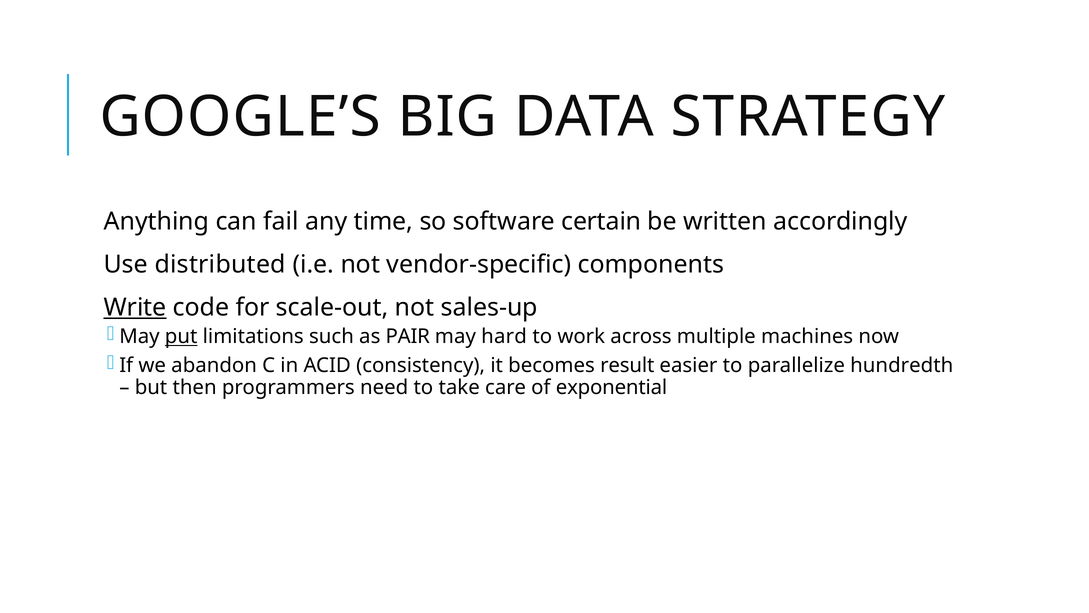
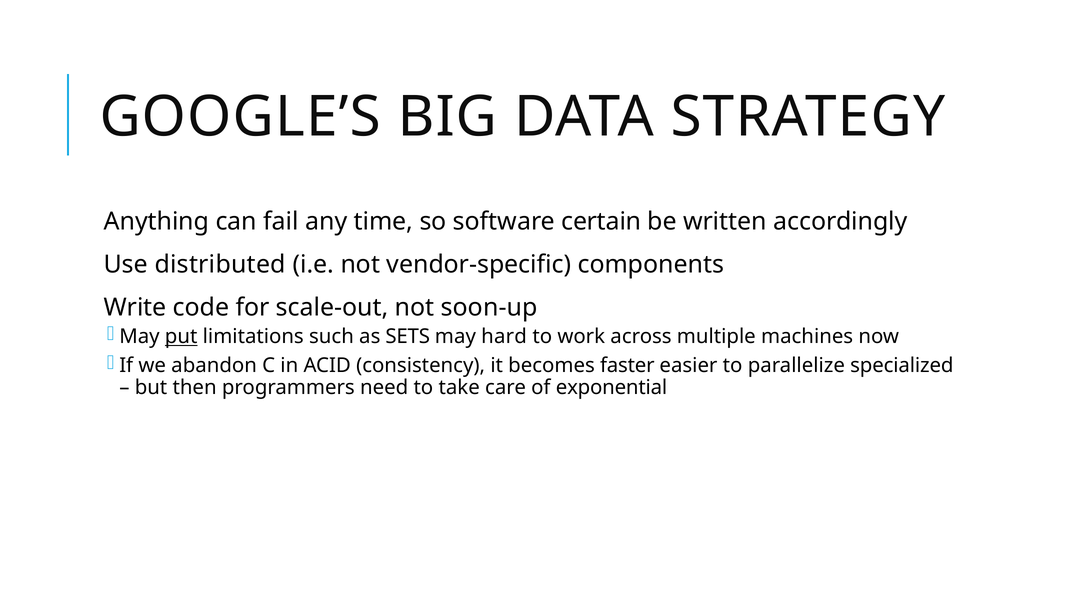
Write underline: present -> none (135, 307)
sales-up: sales-up -> soon-up (489, 307)
PAIR: PAIR -> SETS (408, 336)
result: result -> faster (627, 365)
hundredth: hundredth -> specialized (902, 365)
